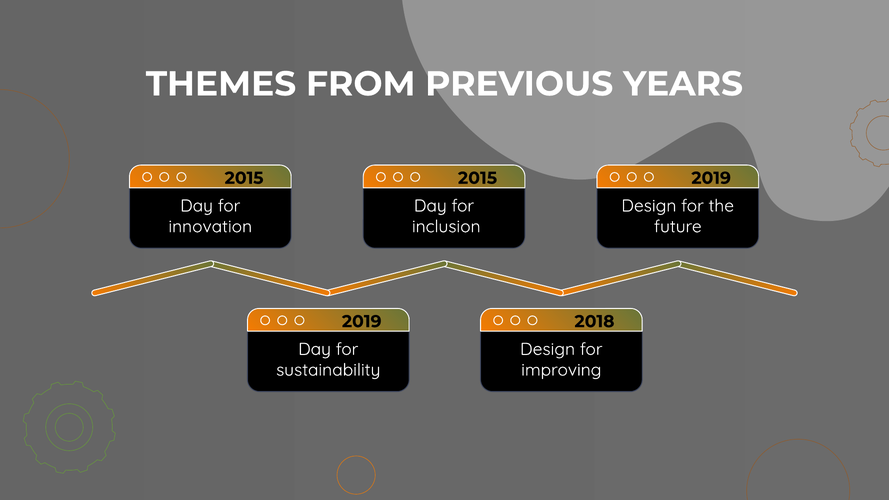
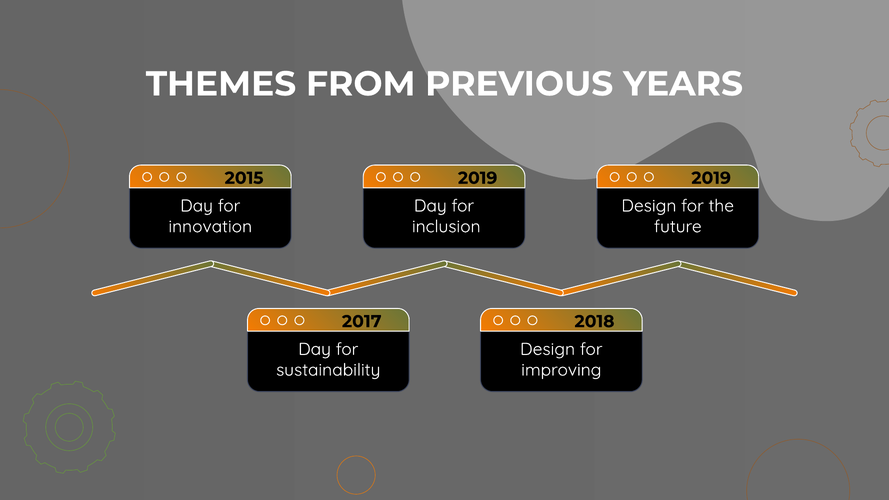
2015: 2015 -> 2019 (478, 178)
2019: 2019 -> 2017 (362, 322)
